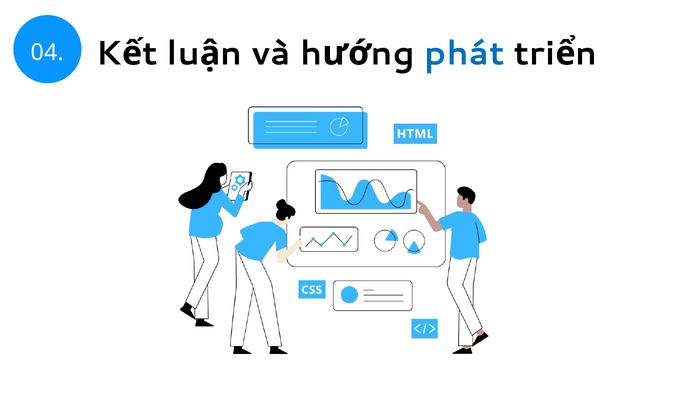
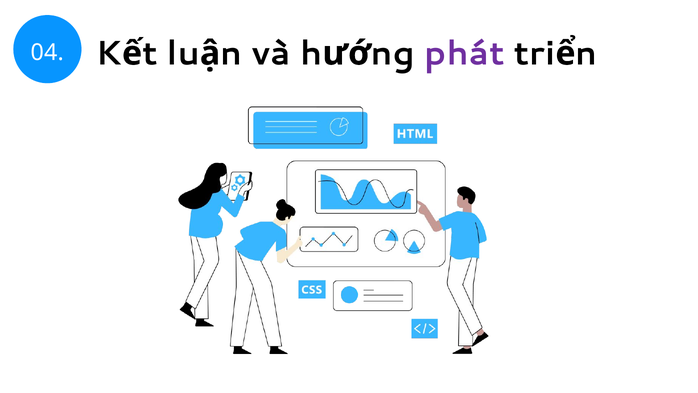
phát colour: blue -> purple (465, 53)
